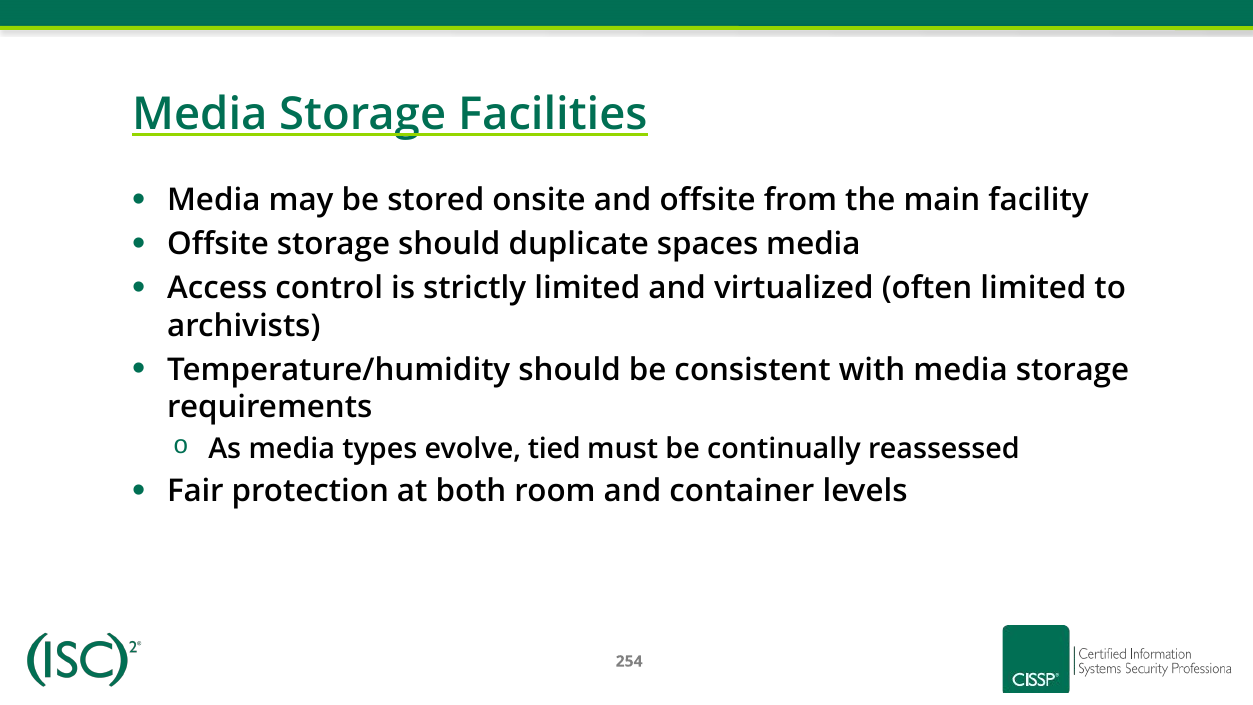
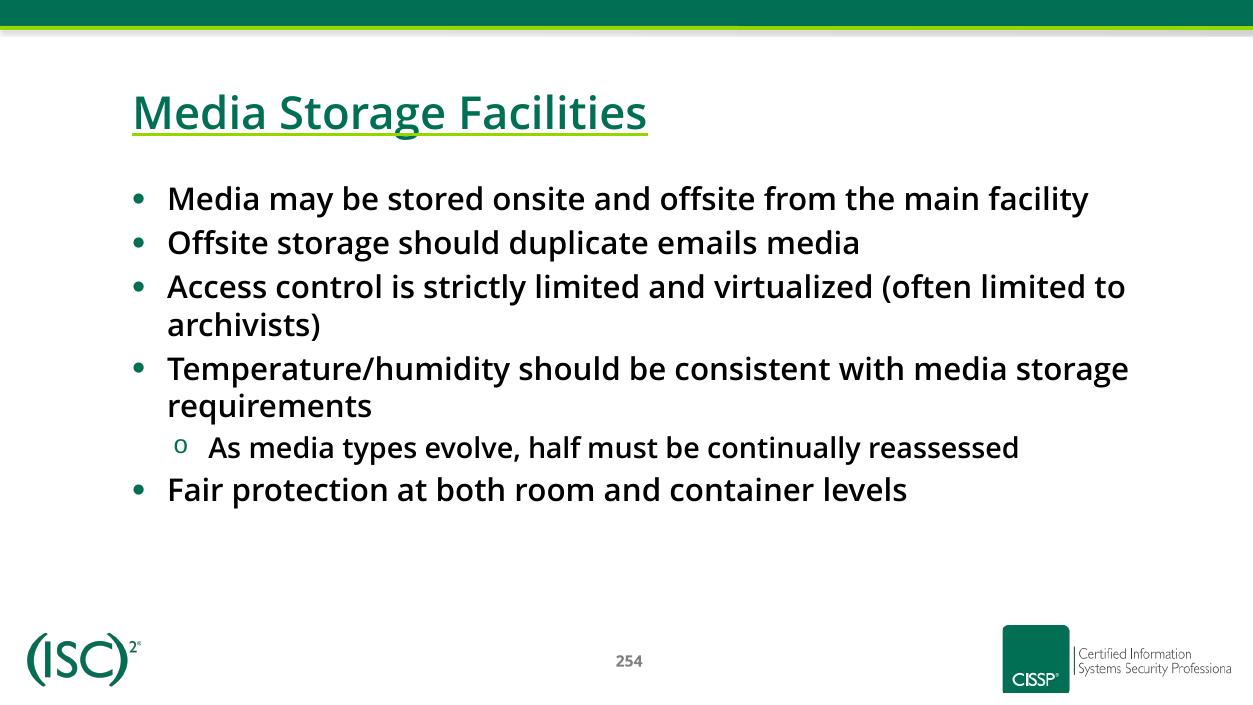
spaces: spaces -> emails (707, 244)
tied: tied -> half (554, 449)
